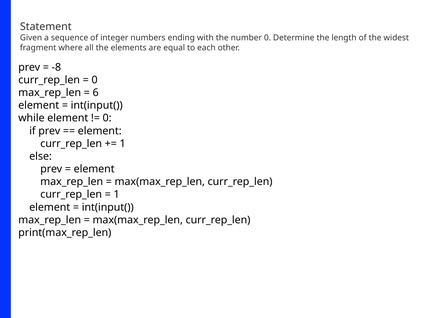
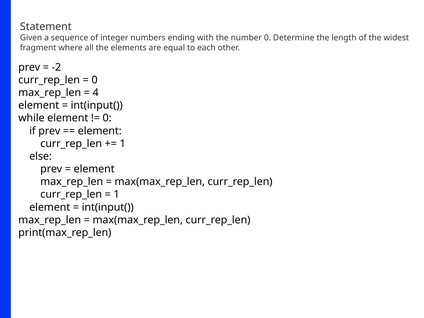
-8: -8 -> -2 (56, 67)
6: 6 -> 4 (96, 93)
